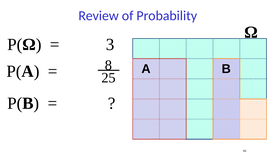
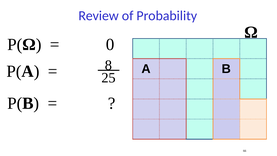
3: 3 -> 0 (110, 44)
